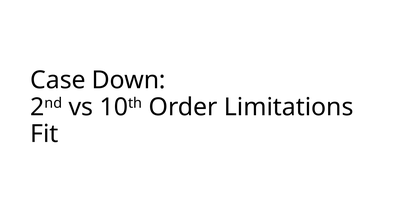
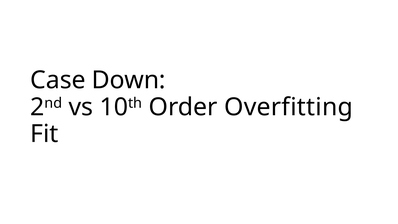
Limitations: Limitations -> Overfitting (289, 107)
